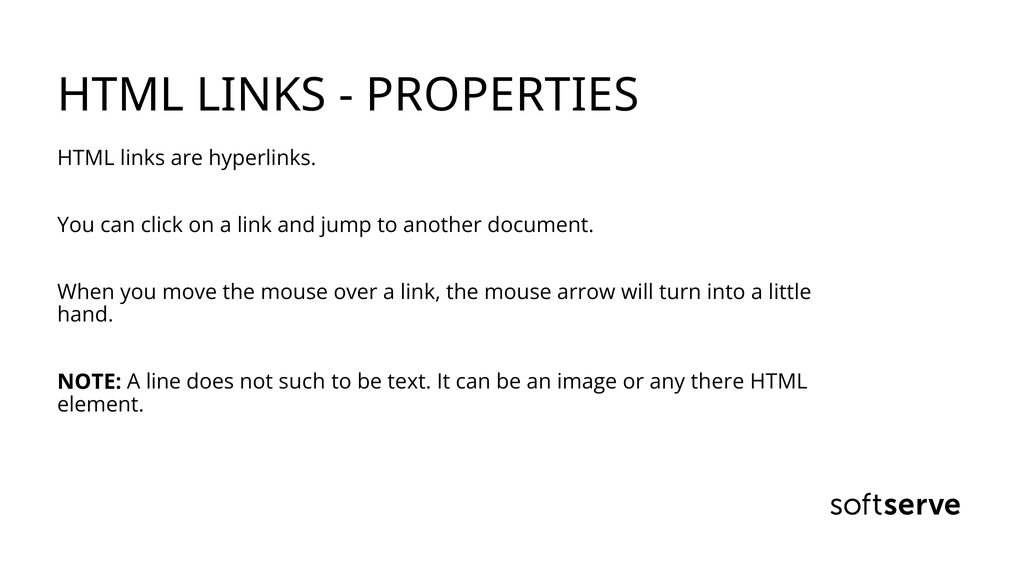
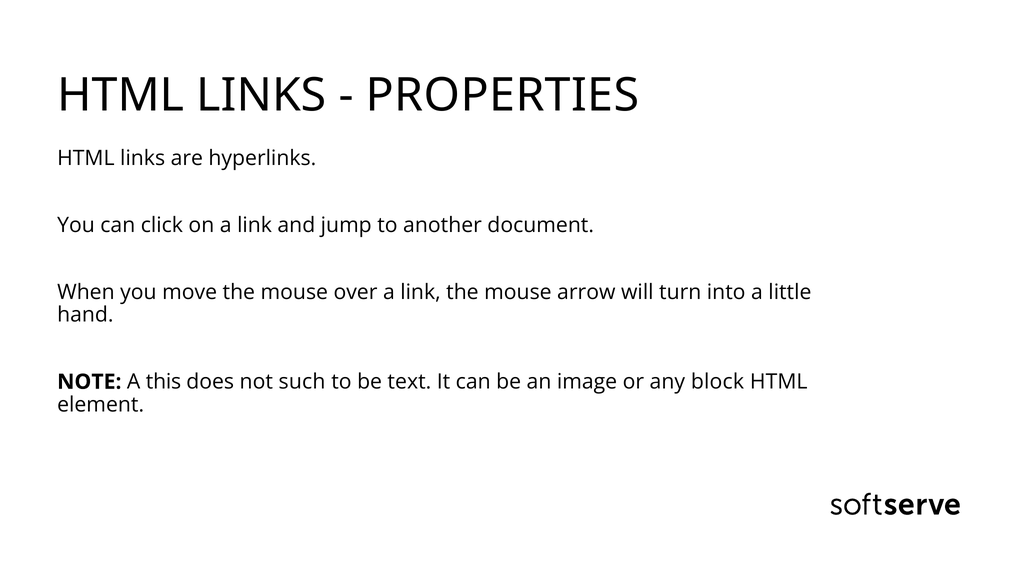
line: line -> this (163, 382)
there: there -> block (717, 382)
